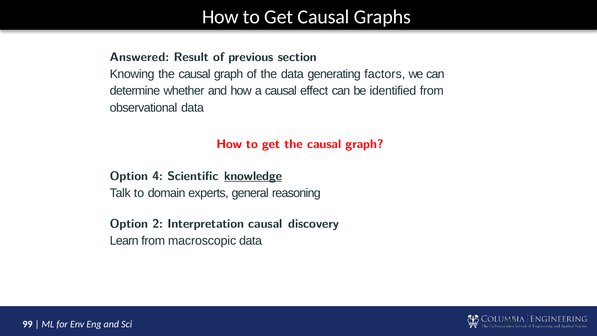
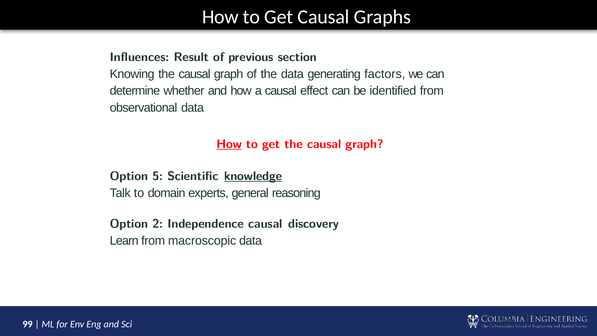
Answered: Answered -> Influences (140, 57)
How underline: none -> present (229, 144)
4: 4 -> 5 (158, 176)
Interpretation: Interpretation -> Independence (206, 224)
